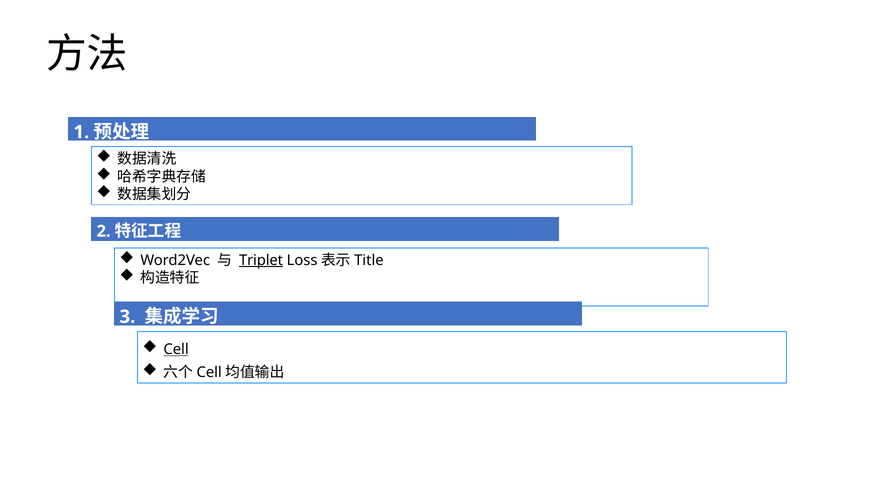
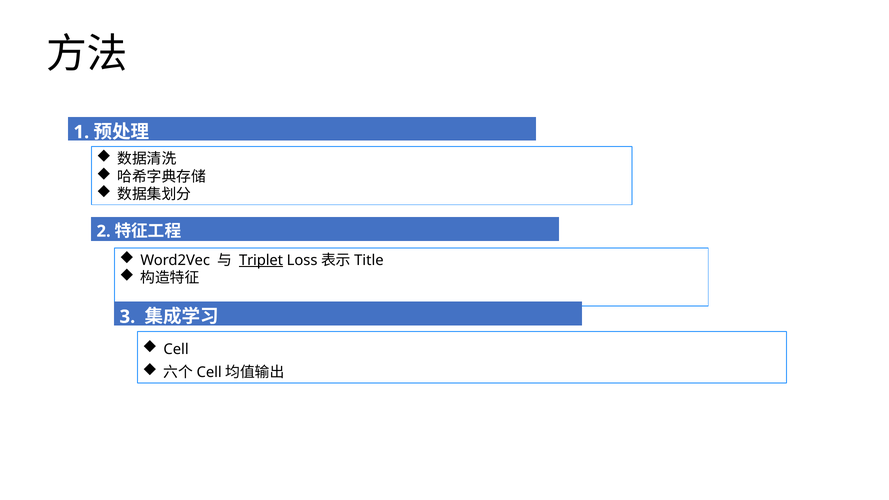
Cell underline: present -> none (176, 349)
